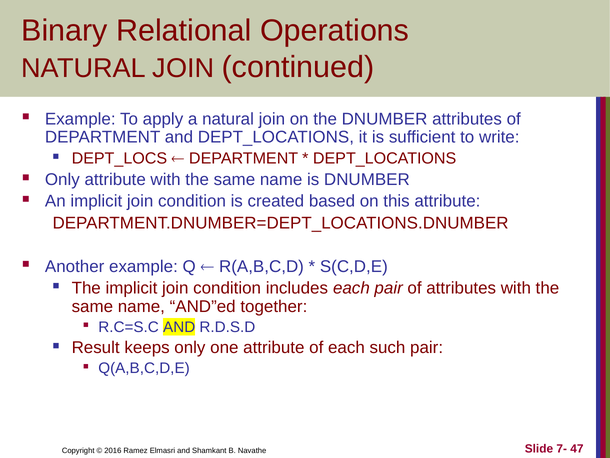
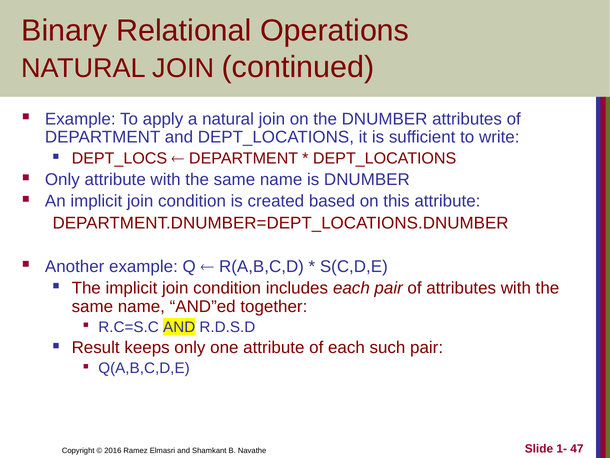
7-: 7- -> 1- (562, 448)
